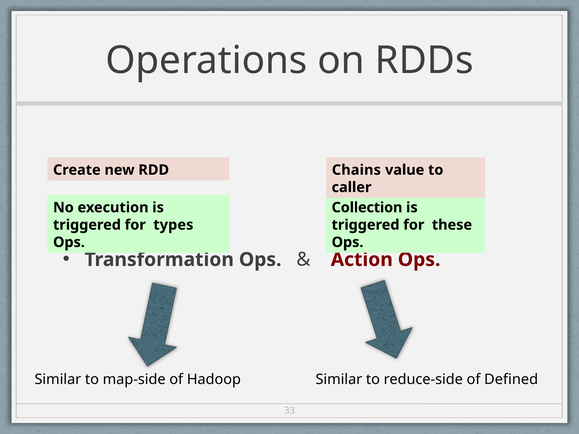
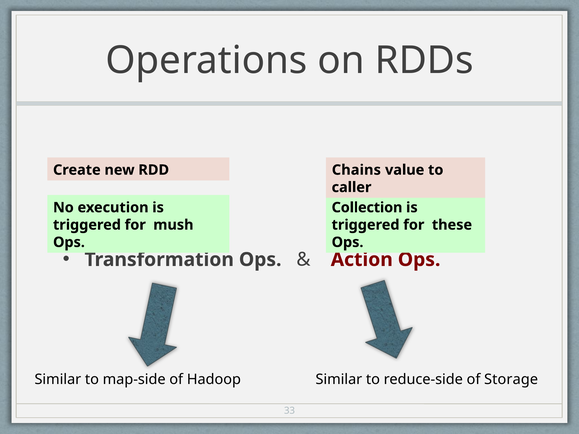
types: types -> mush (173, 225)
Defined: Defined -> Storage (511, 380)
